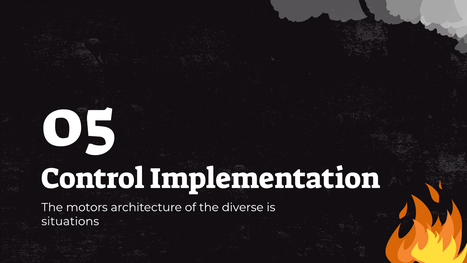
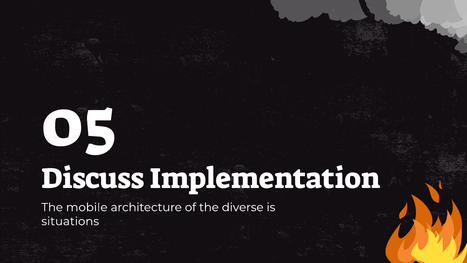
Control: Control -> Discuss (93, 178)
motors: motors -> mobile (87, 207)
